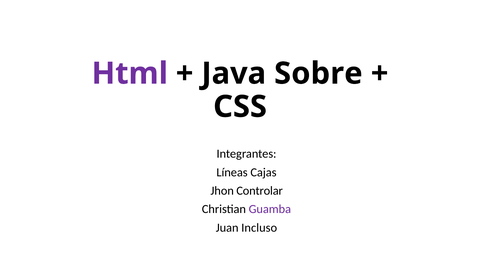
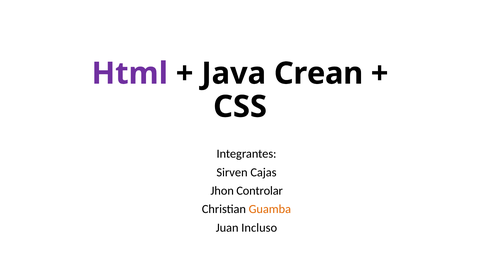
Sobre: Sobre -> Crean (319, 74)
Líneas: Líneas -> Sirven (232, 173)
Guamba colour: purple -> orange (270, 209)
